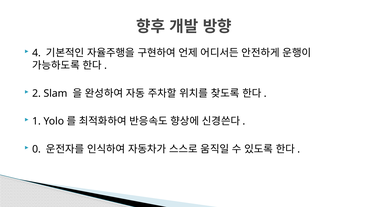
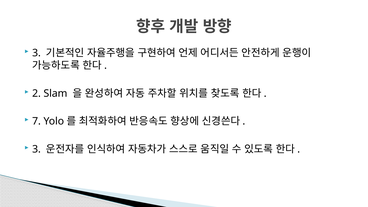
4: 4 -> 3 (36, 53)
1: 1 -> 7 (36, 121)
0: 0 -> 3 (36, 149)
